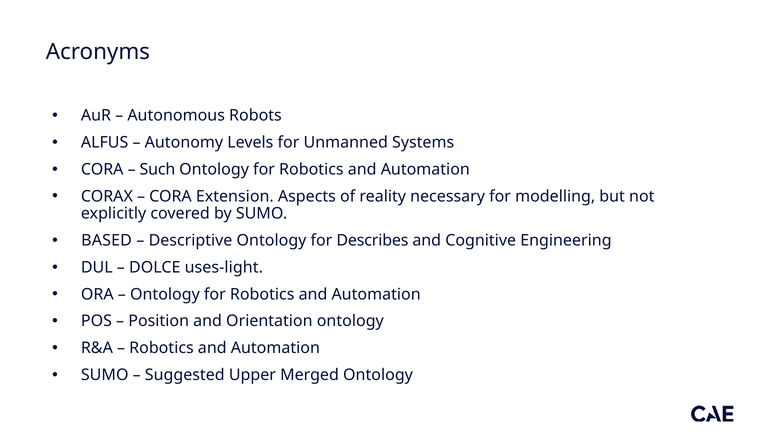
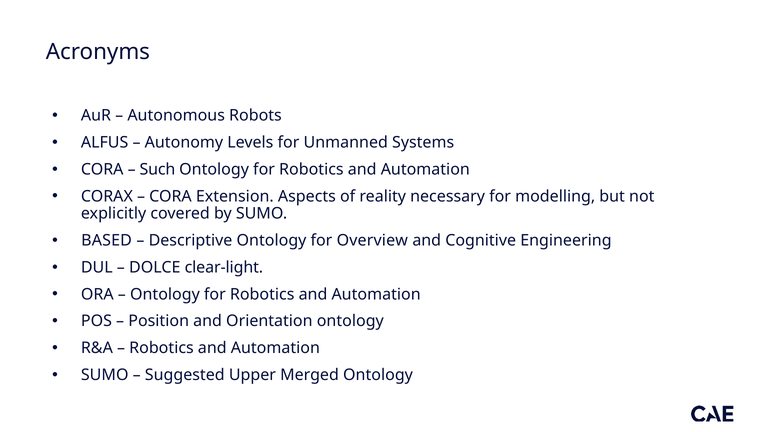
Describes: Describes -> Overview (372, 240)
uses-light: uses-light -> clear-light (224, 267)
